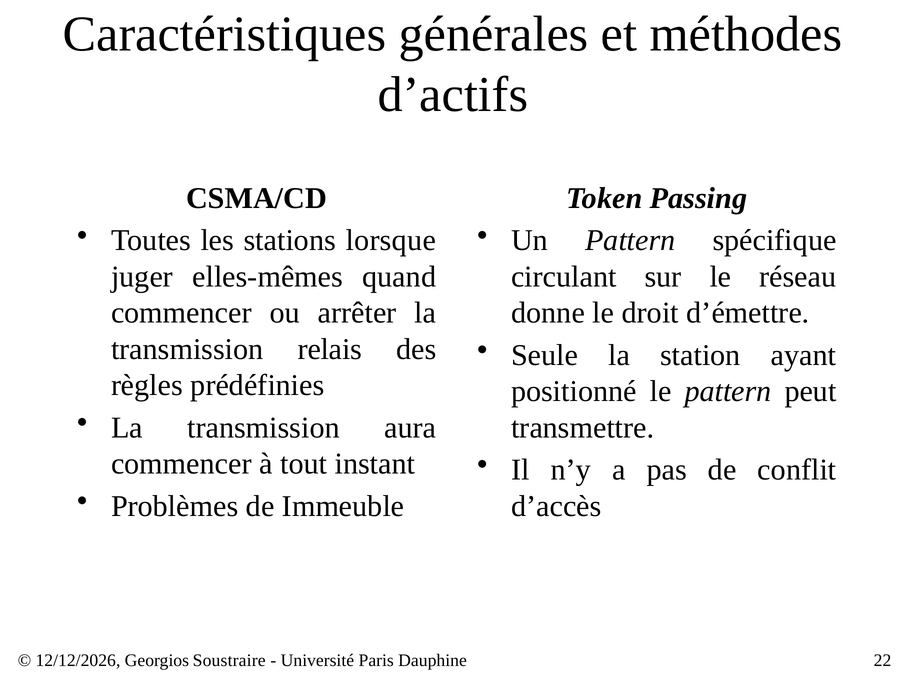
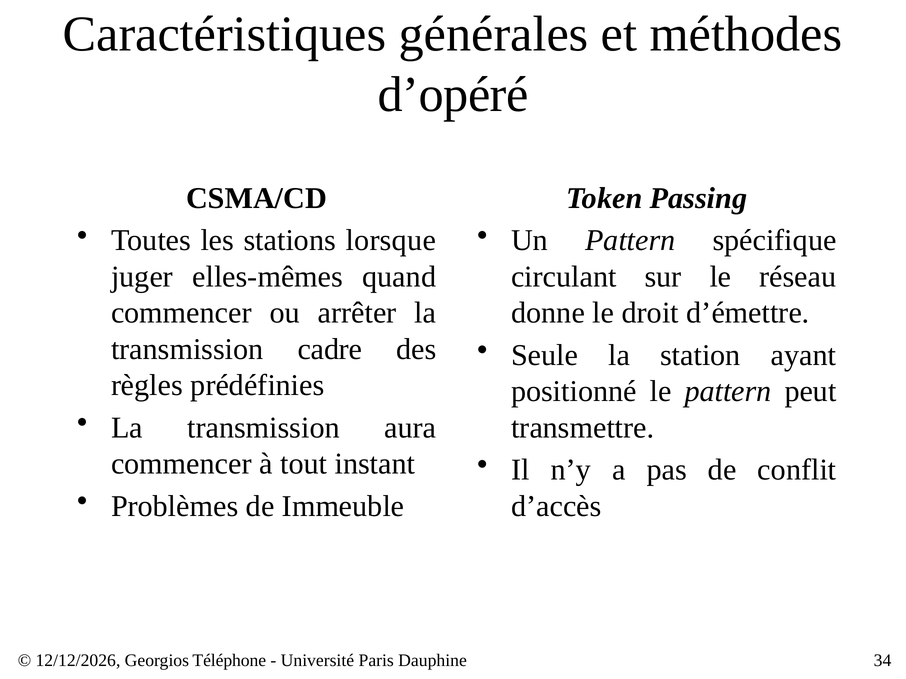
d’actifs: d’actifs -> d’opéré (453, 95)
relais: relais -> cadre (330, 349)
Soustraire: Soustraire -> Téléphone (229, 661)
22: 22 -> 34 (883, 661)
